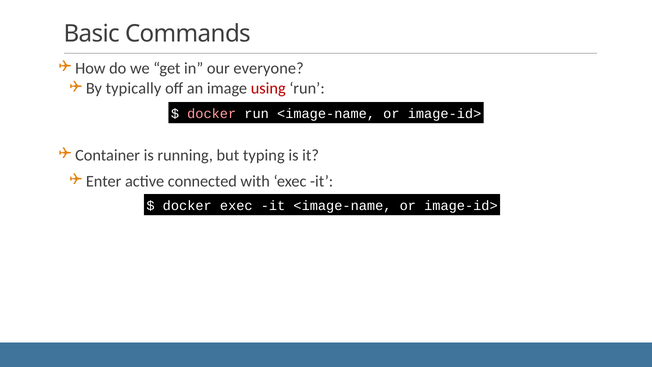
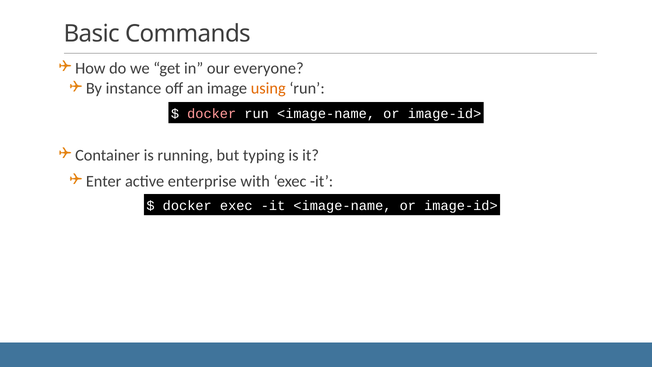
typically: typically -> instance (134, 89)
using colour: red -> orange (268, 89)
connected: connected -> enterprise (202, 181)
